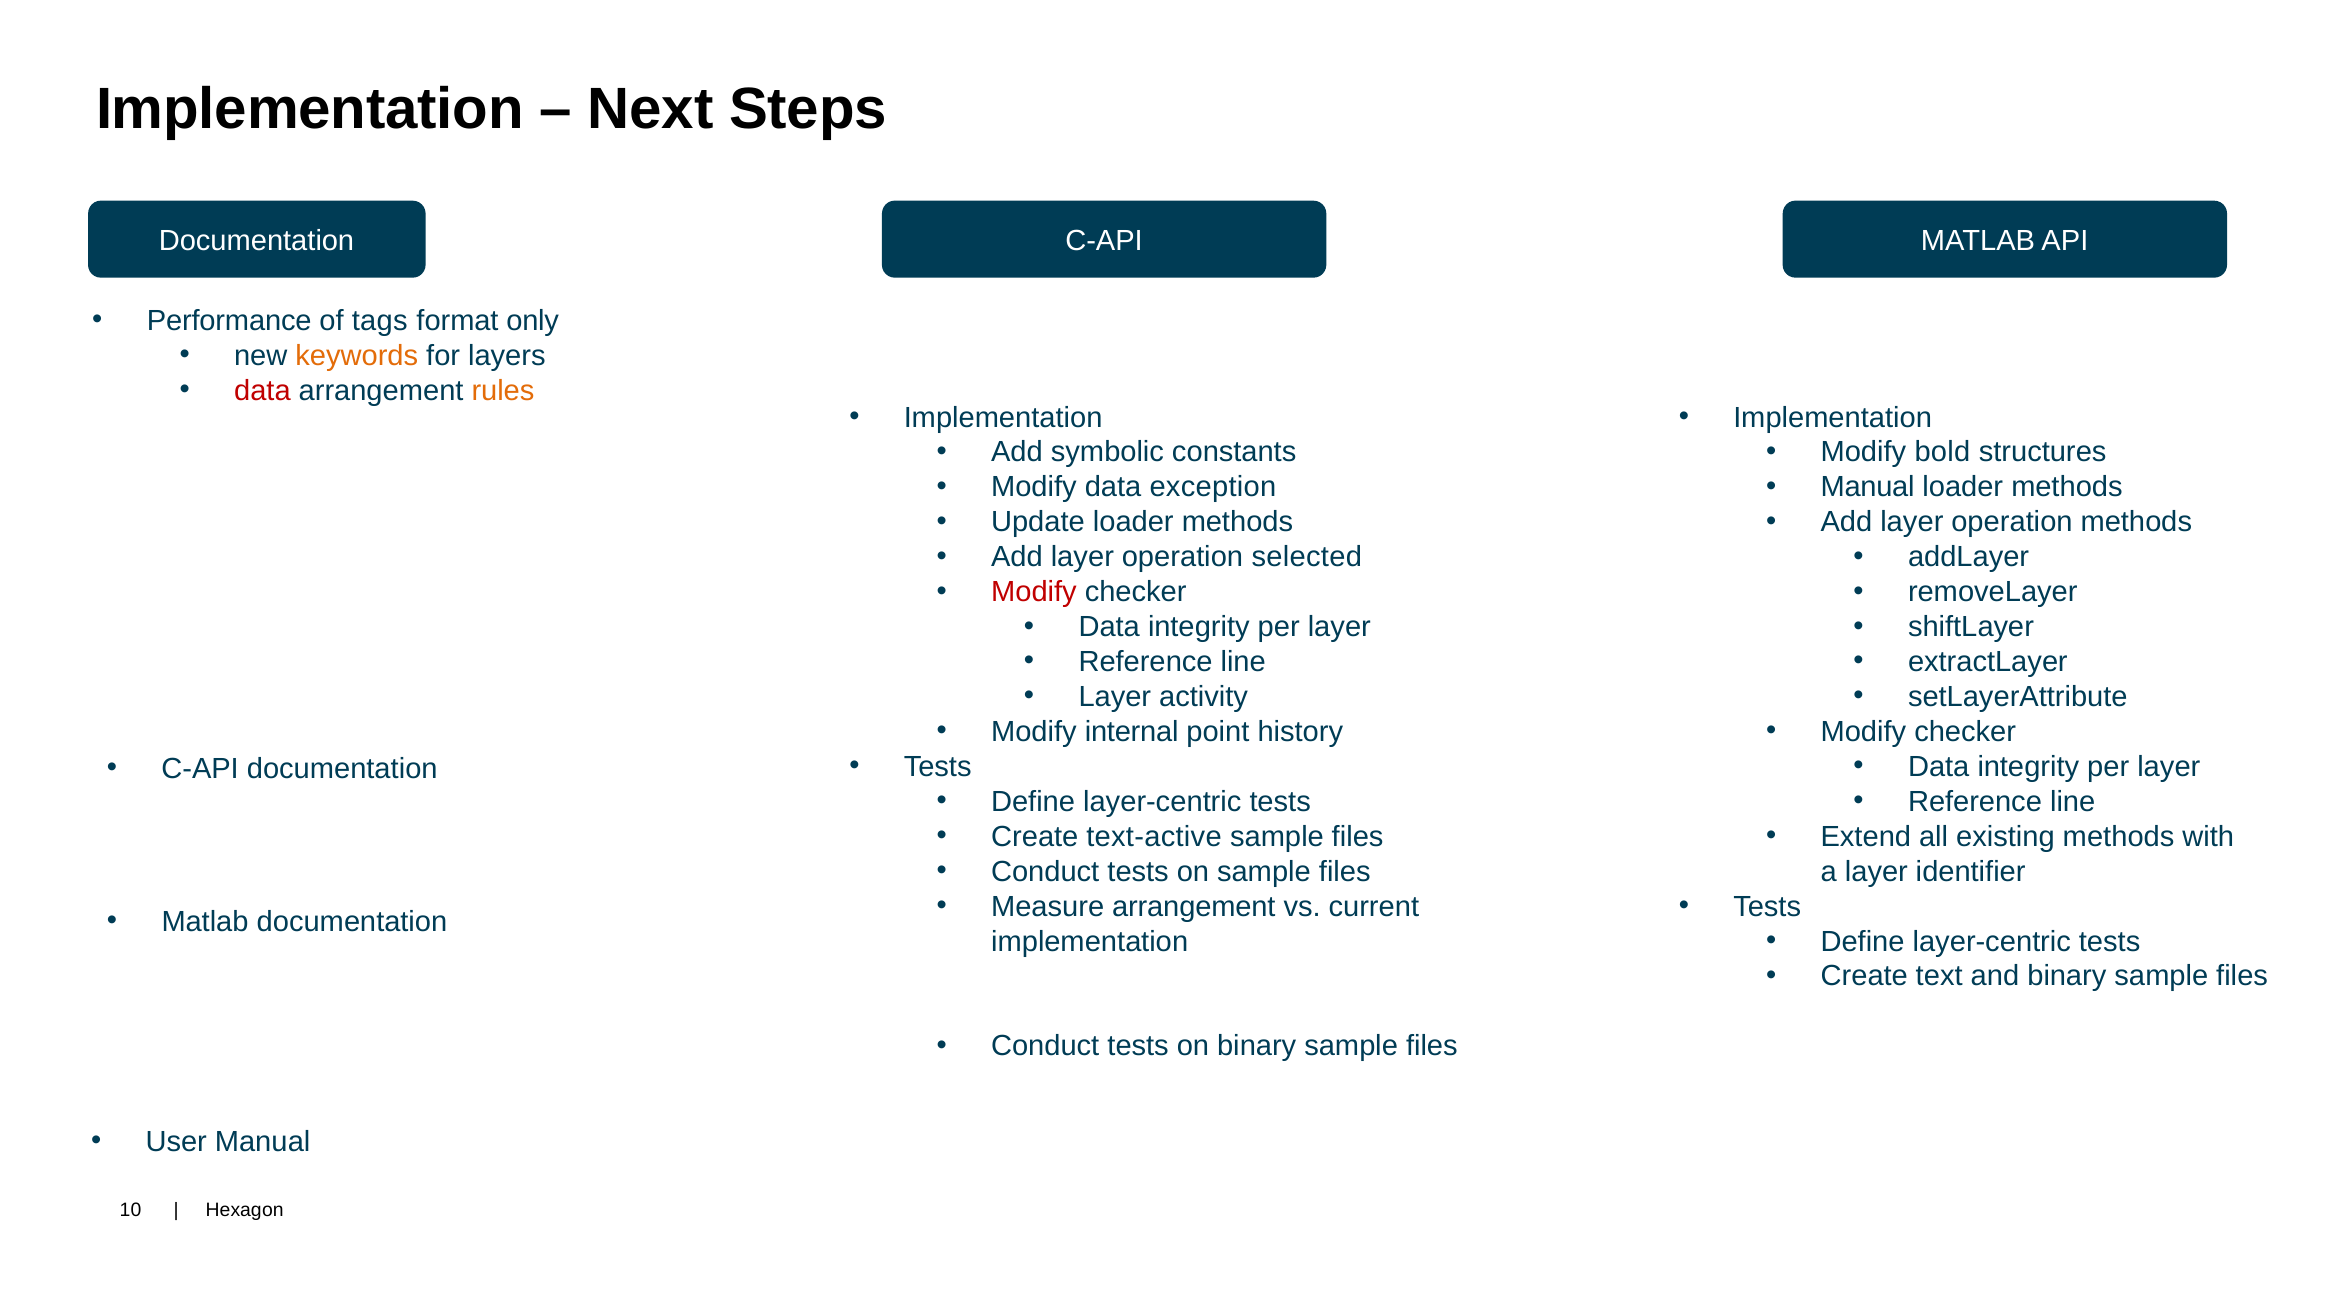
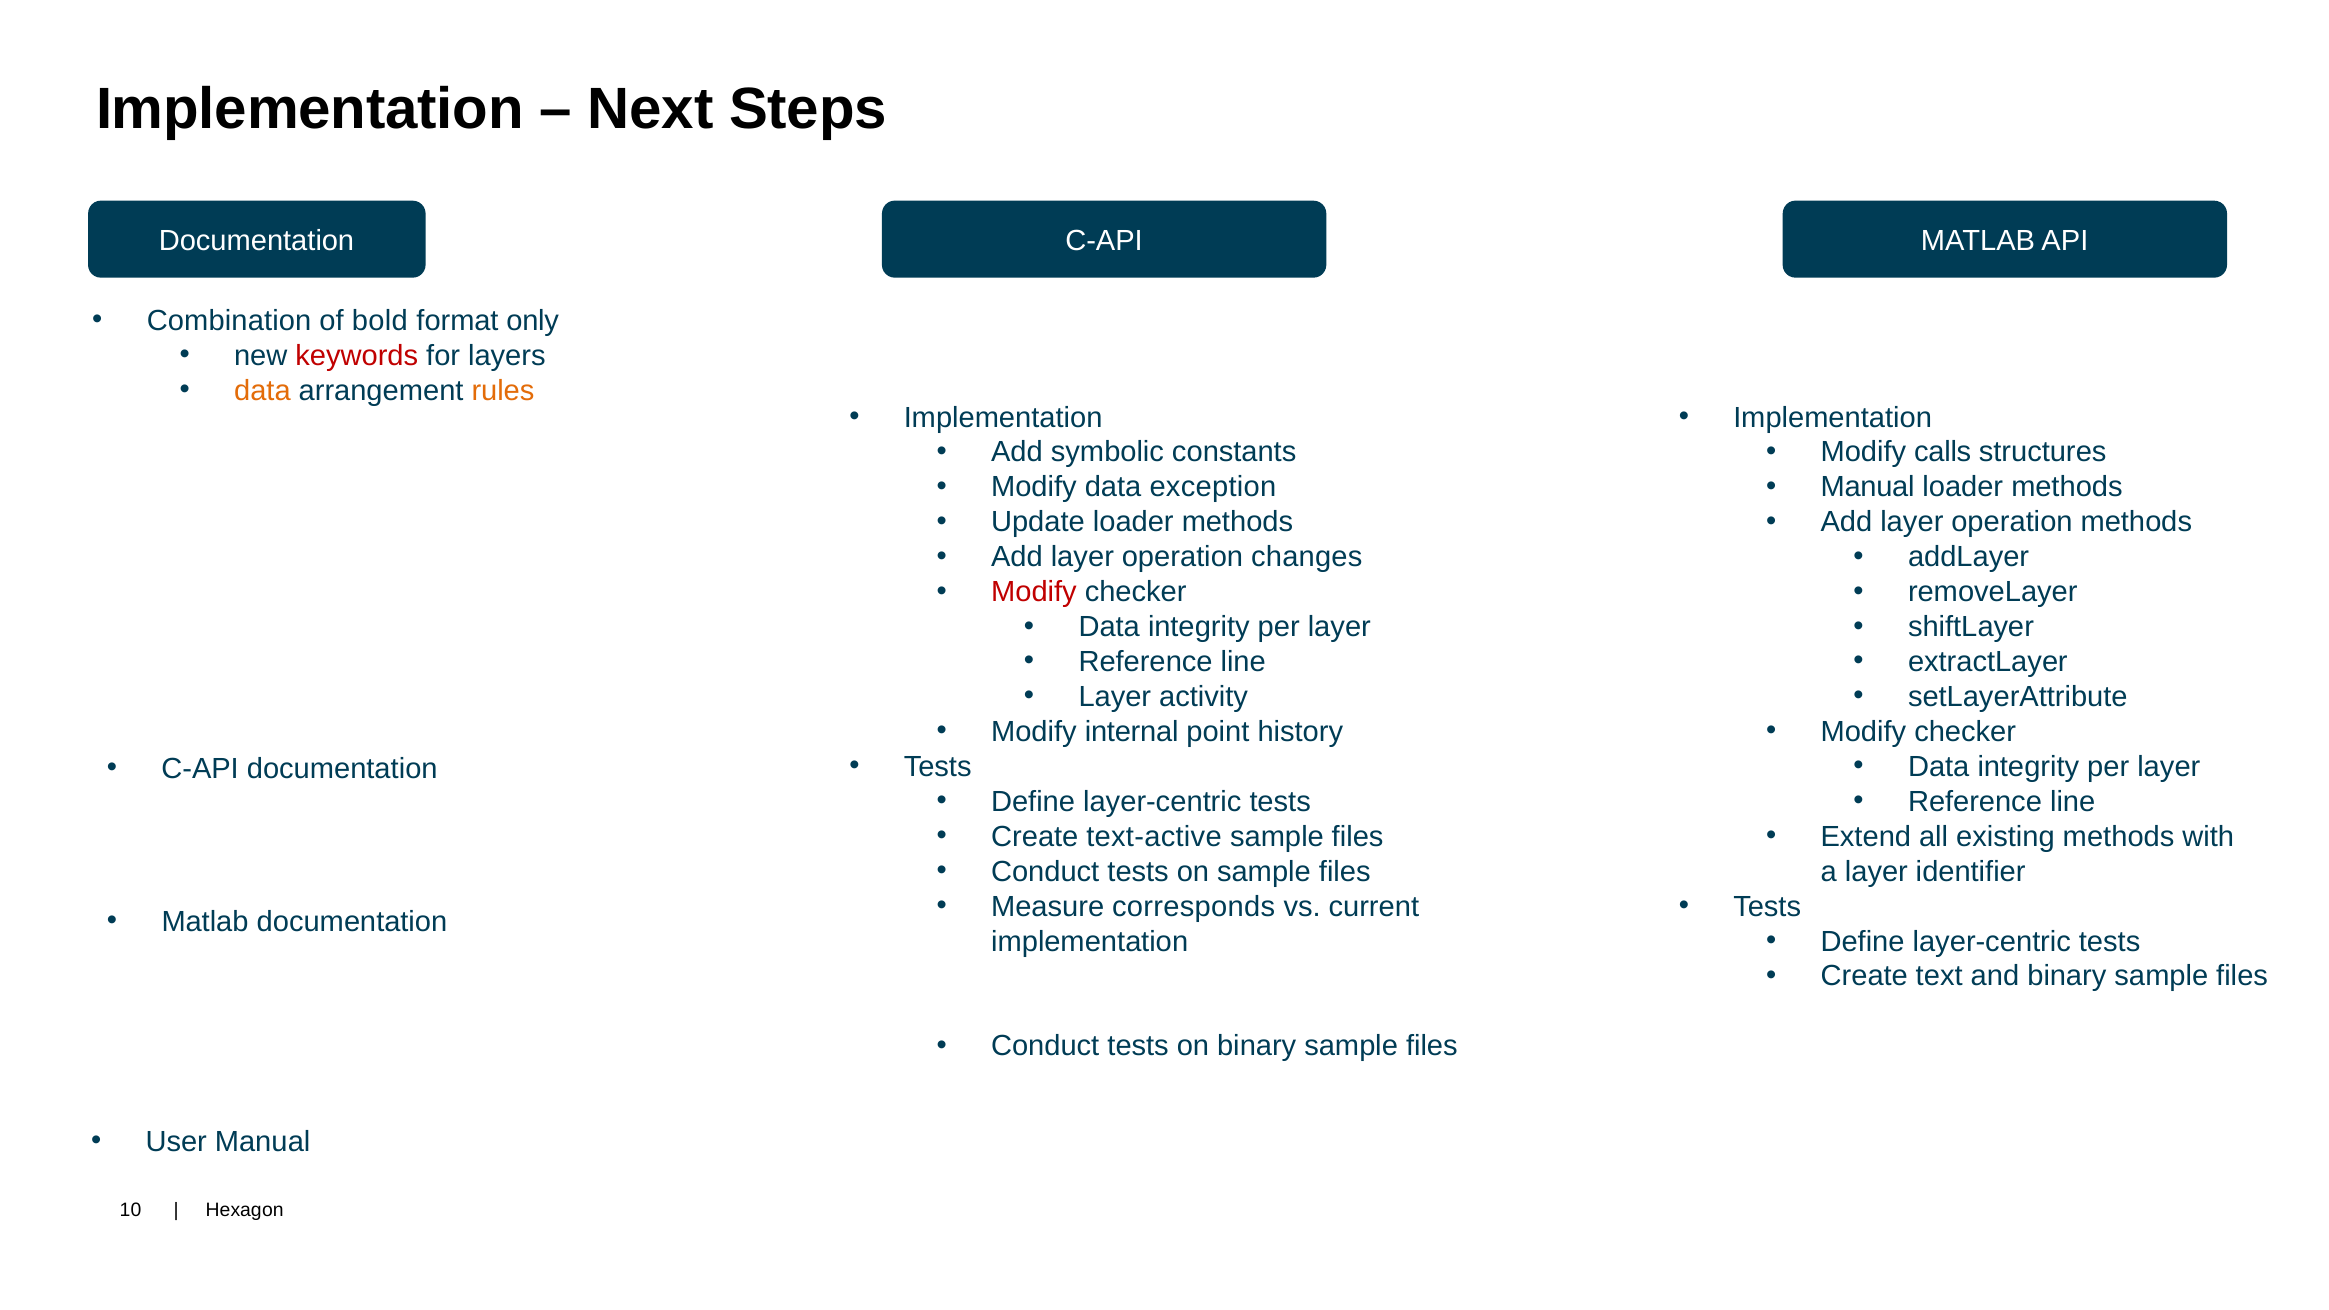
Performance: Performance -> Combination (229, 321)
tags: tags -> bold (380, 321)
keywords colour: orange -> red (357, 356)
data colour: red -> orange (262, 391)
bold: bold -> calls (1943, 452)
selected: selected -> changes (1307, 557)
Measure arrangement: arrangement -> corresponds (1194, 907)
